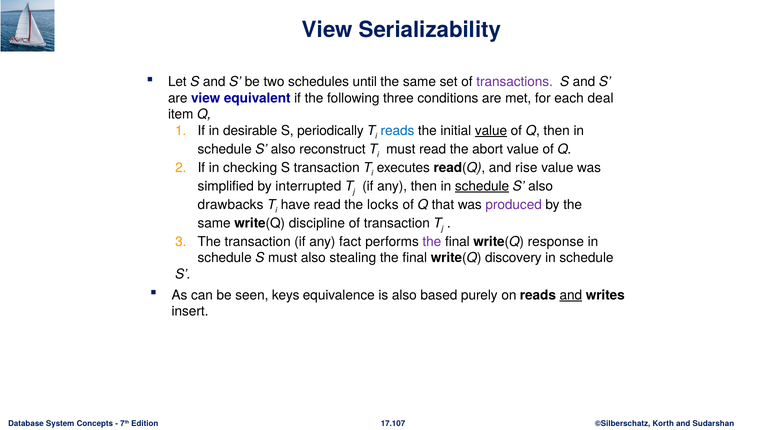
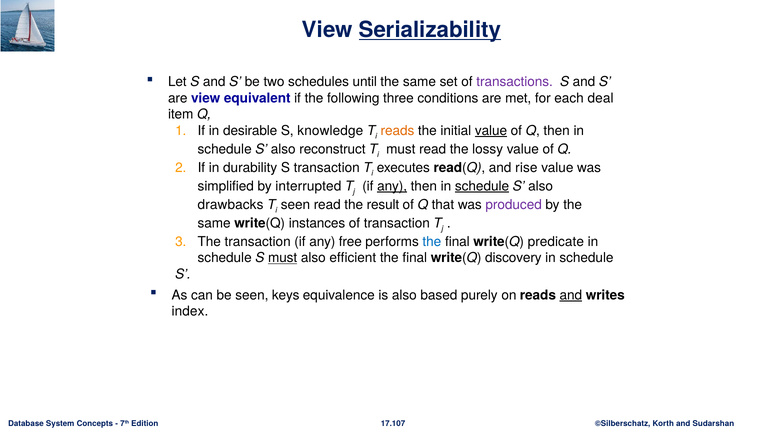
Serializability underline: none -> present (430, 30)
periodically: periodically -> knowledge (330, 131)
reads colour: blue -> orange (397, 131)
abort: abort -> lossy (488, 149)
checking: checking -> durability (250, 168)
any underline: none -> present (392, 186)
have: have -> seen (295, 205)
locks: locks -> result (383, 205)
discipline: discipline -> instances (317, 223)
fact: fact -> free (350, 241)
the colour: purple -> blue (432, 241)
response: response -> predicate (556, 241)
must underline: none -> present (283, 258)
stealing: stealing -> efficient (353, 258)
insert: insert -> index (190, 311)
